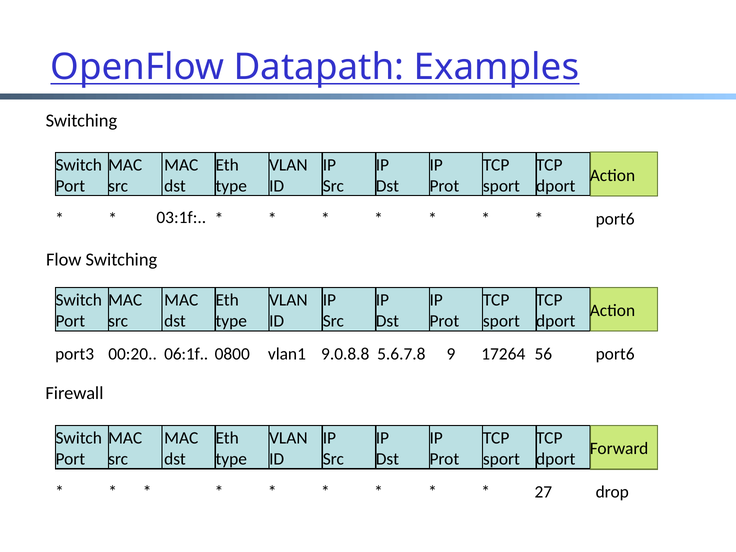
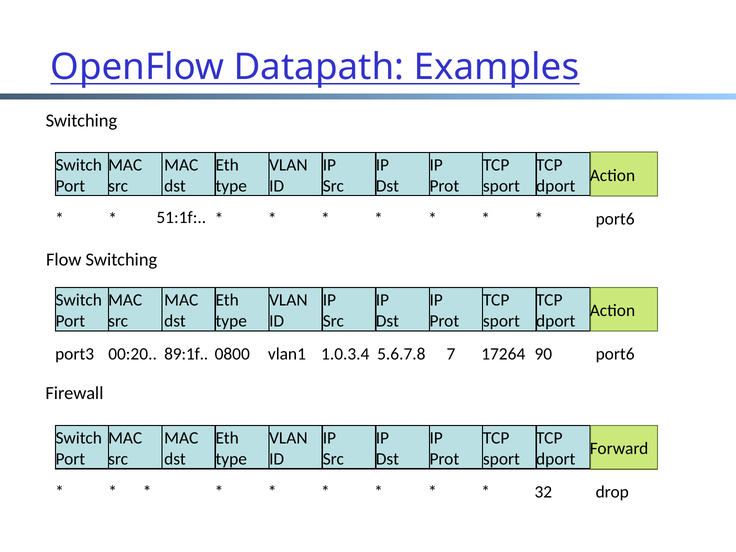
03:1f: 03:1f -> 51:1f (181, 217)
06:1f: 06:1f -> 89:1f (186, 354)
9.0.8.8: 9.0.8.8 -> 1.0.3.4 (345, 354)
9: 9 -> 7 (451, 354)
56: 56 -> 90 (543, 354)
27: 27 -> 32 (543, 492)
